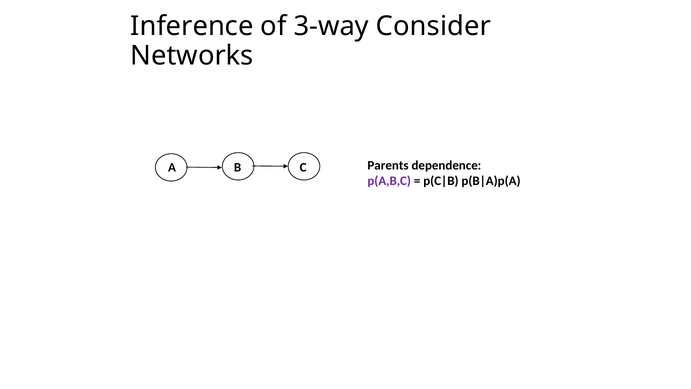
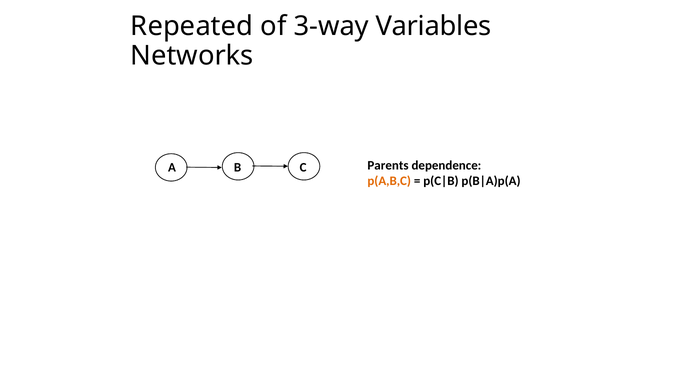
Inference: Inference -> Repeated (192, 26)
Consider: Consider -> Variables (434, 26)
p(A,B,C colour: purple -> orange (389, 181)
